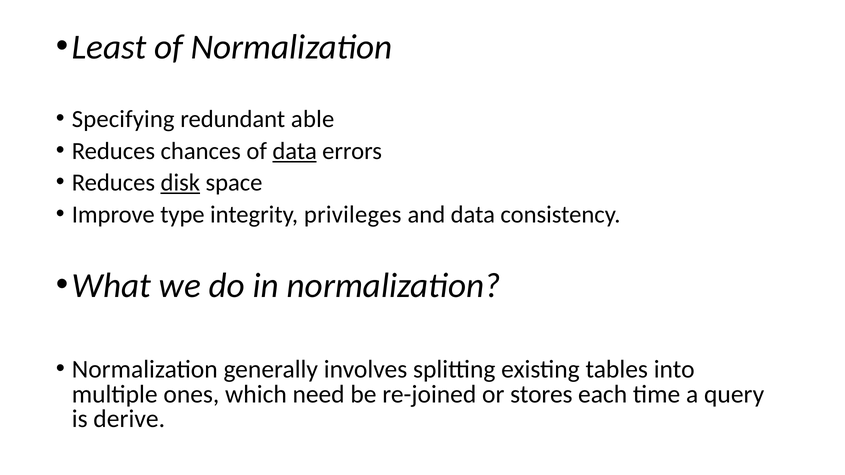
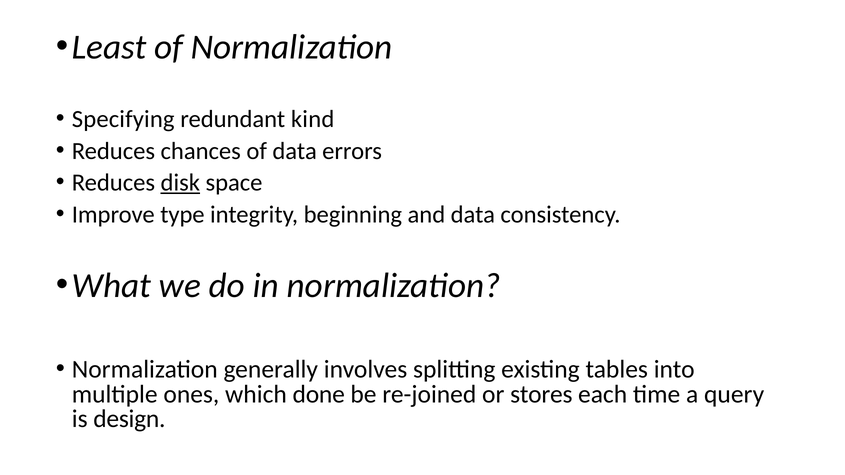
able: able -> kind (313, 119)
data underline: present -> none (295, 151)
privileges: privileges -> beginning (353, 215)
need: need -> done (319, 394)
derive: derive -> design (129, 419)
